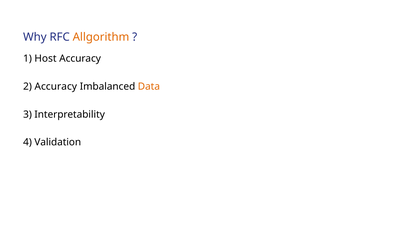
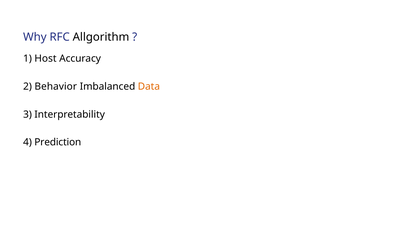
Allgorithm colour: orange -> black (101, 37)
2 Accuracy: Accuracy -> Behavior (56, 87)
Validation: Validation -> Prediction (58, 142)
